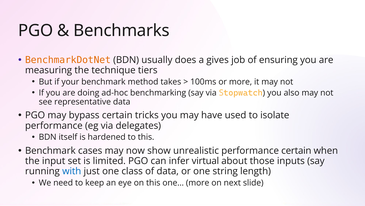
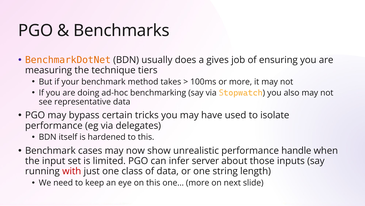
performance certain: certain -> handle (296, 150)
virtual: virtual -> server (205, 160)
with colour: blue -> red (72, 171)
